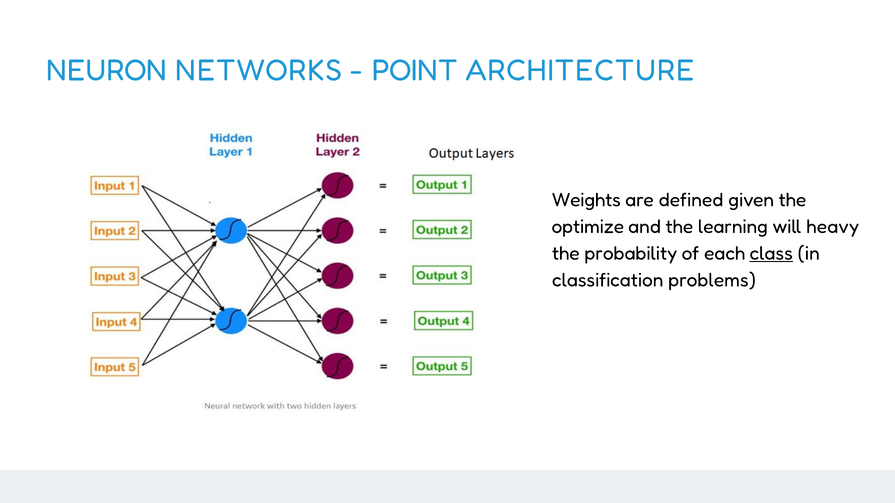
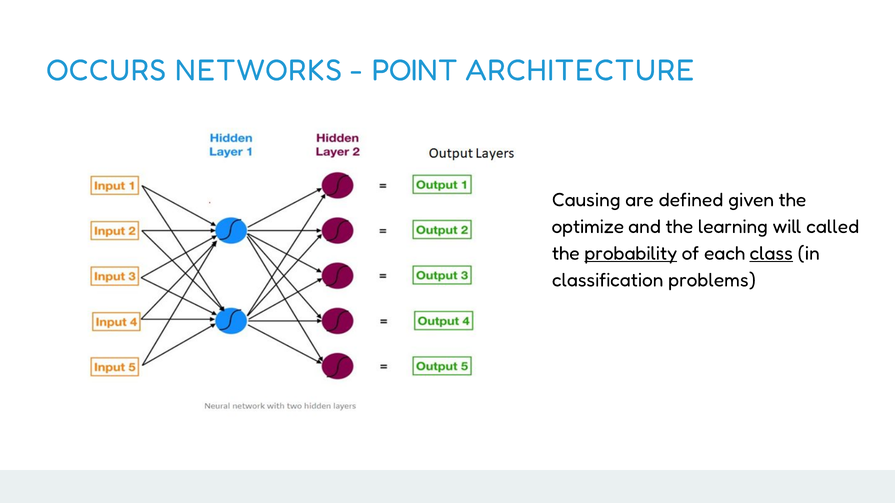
NEURON: NEURON -> OCCURS (106, 70)
Weights: Weights -> Causing (586, 200)
heavy: heavy -> called (833, 227)
probability underline: none -> present (631, 253)
